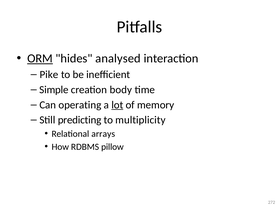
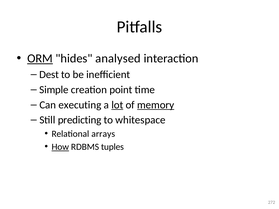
Pike: Pike -> Dest (49, 75)
body: body -> point (121, 90)
operating: operating -> executing (80, 105)
memory underline: none -> present (156, 105)
multiplicity: multiplicity -> whitespace (140, 120)
How underline: none -> present (60, 147)
pillow: pillow -> tuples (112, 147)
